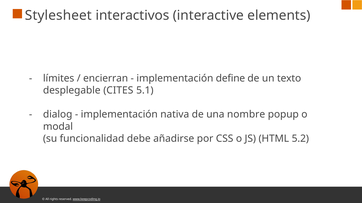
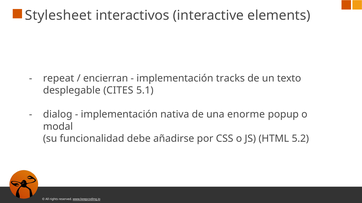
límites: límites -> repeat (59, 79)
define: define -> tracks (230, 79)
nombre: nombre -> enorme (246, 115)
